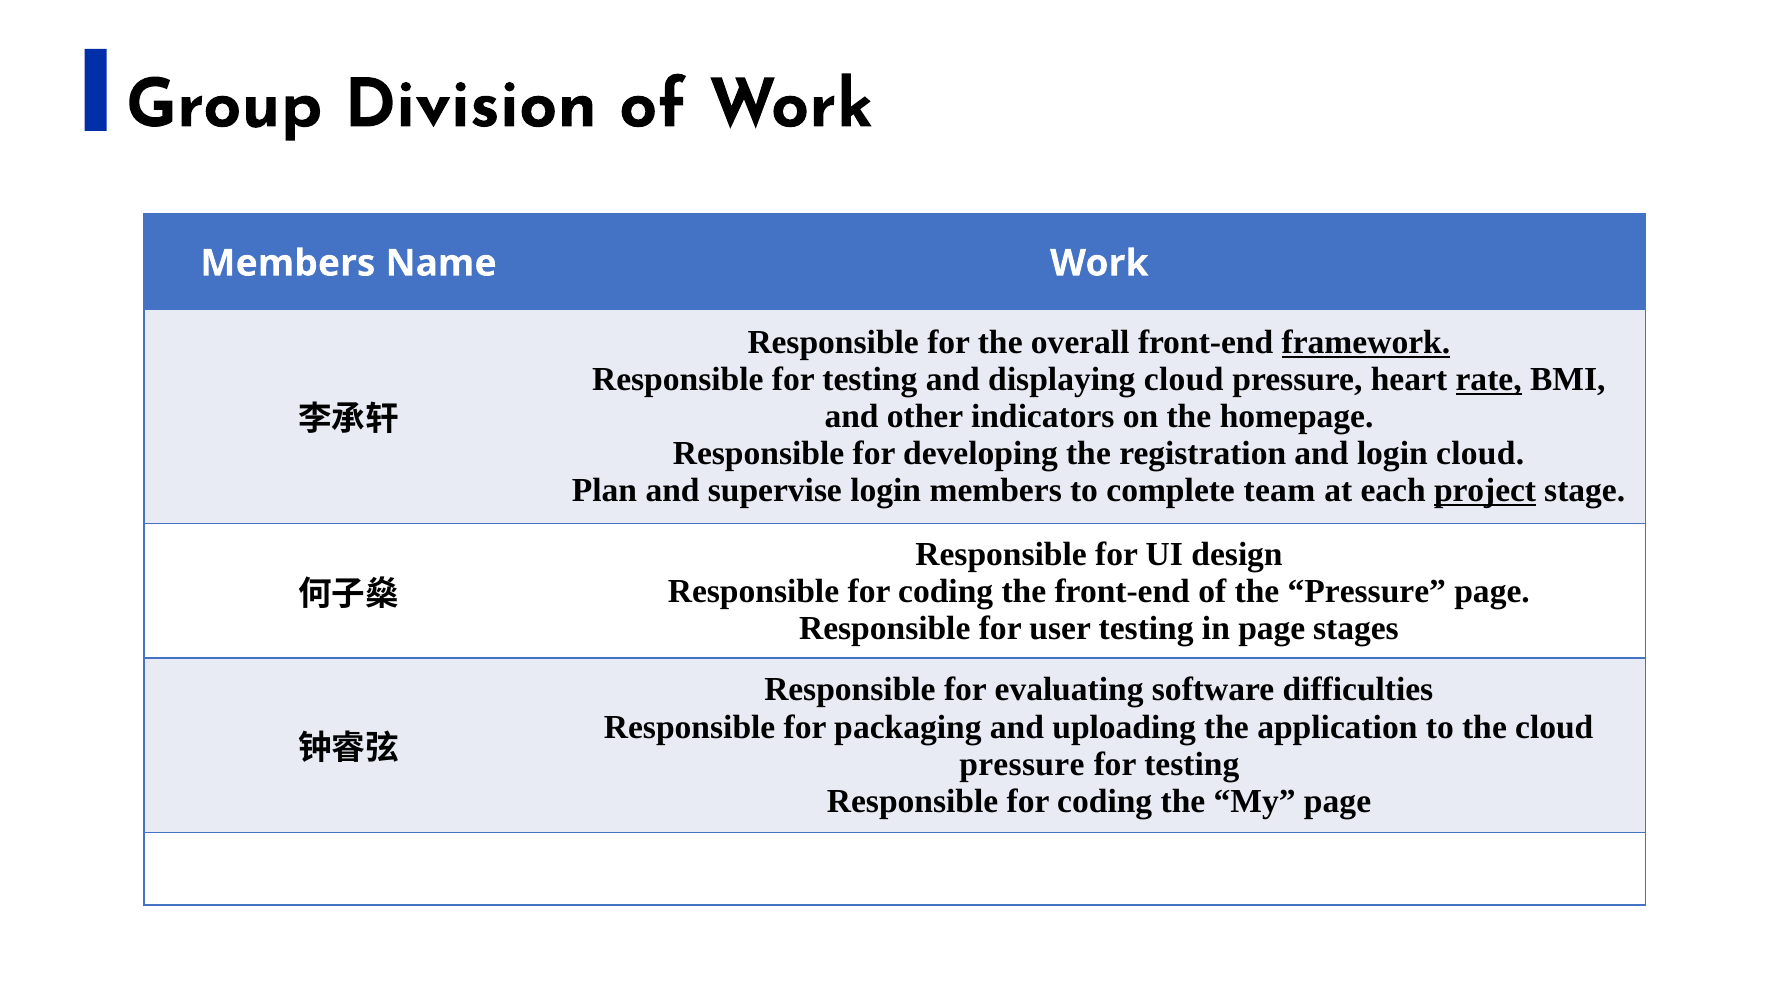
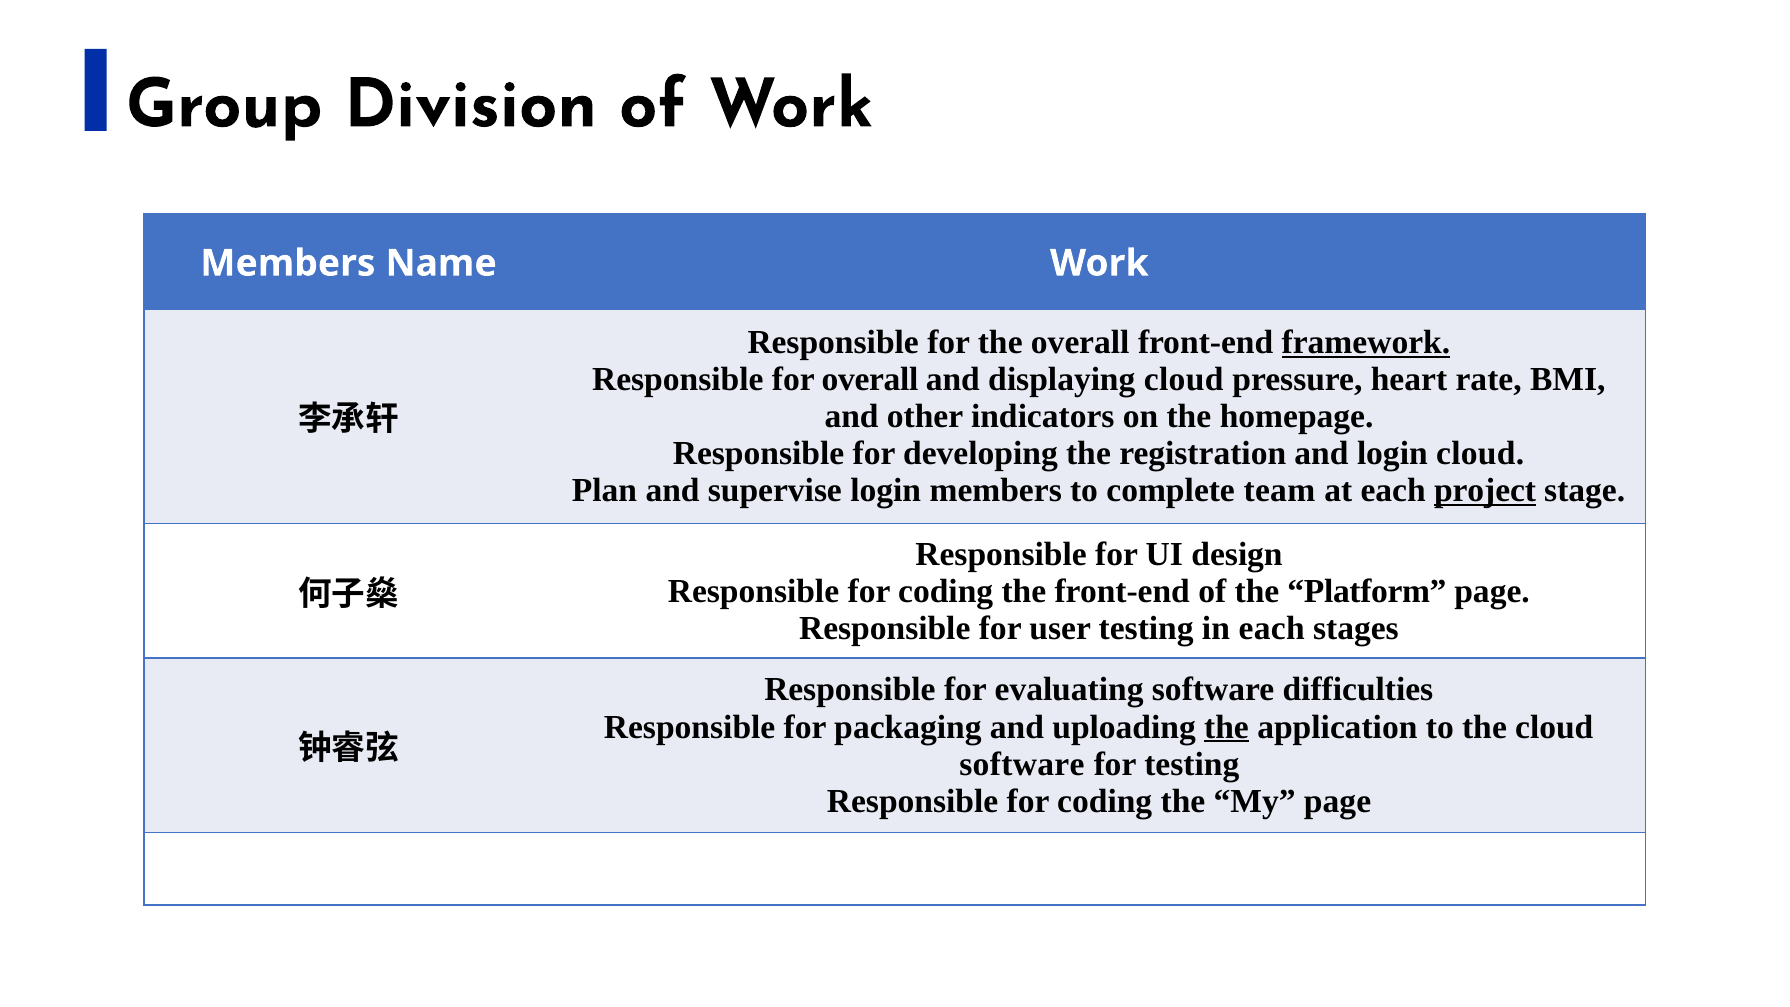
Responsible for testing: testing -> overall (870, 379)
rate underline: present -> none (1489, 379)
the Pressure: Pressure -> Platform (1367, 591)
in page: page -> each (1272, 628)
the underline: none -> present (1227, 727)
pressure: pressure -> software (1022, 764)
